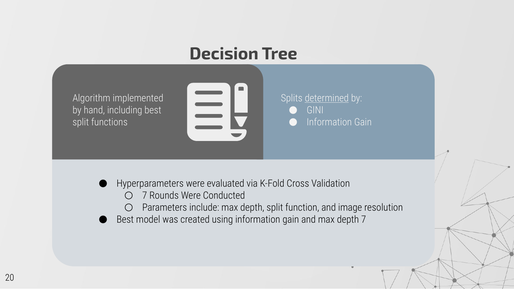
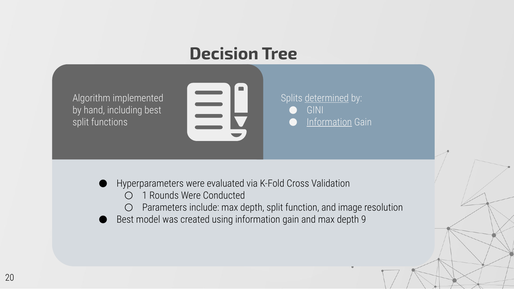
Information underline: none -> present (329, 122)
7: 7 -> 1 (145, 196)
depth 7: 7 -> 9 (364, 220)
